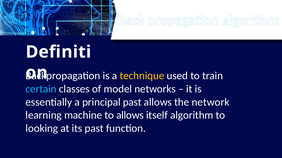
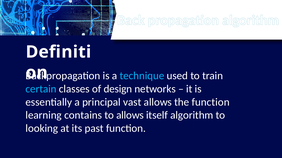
technique colour: yellow -> light blue (142, 76)
model: model -> design (118, 89)
principal past: past -> vast (132, 102)
the network: network -> function (211, 102)
machine: machine -> contains (83, 116)
